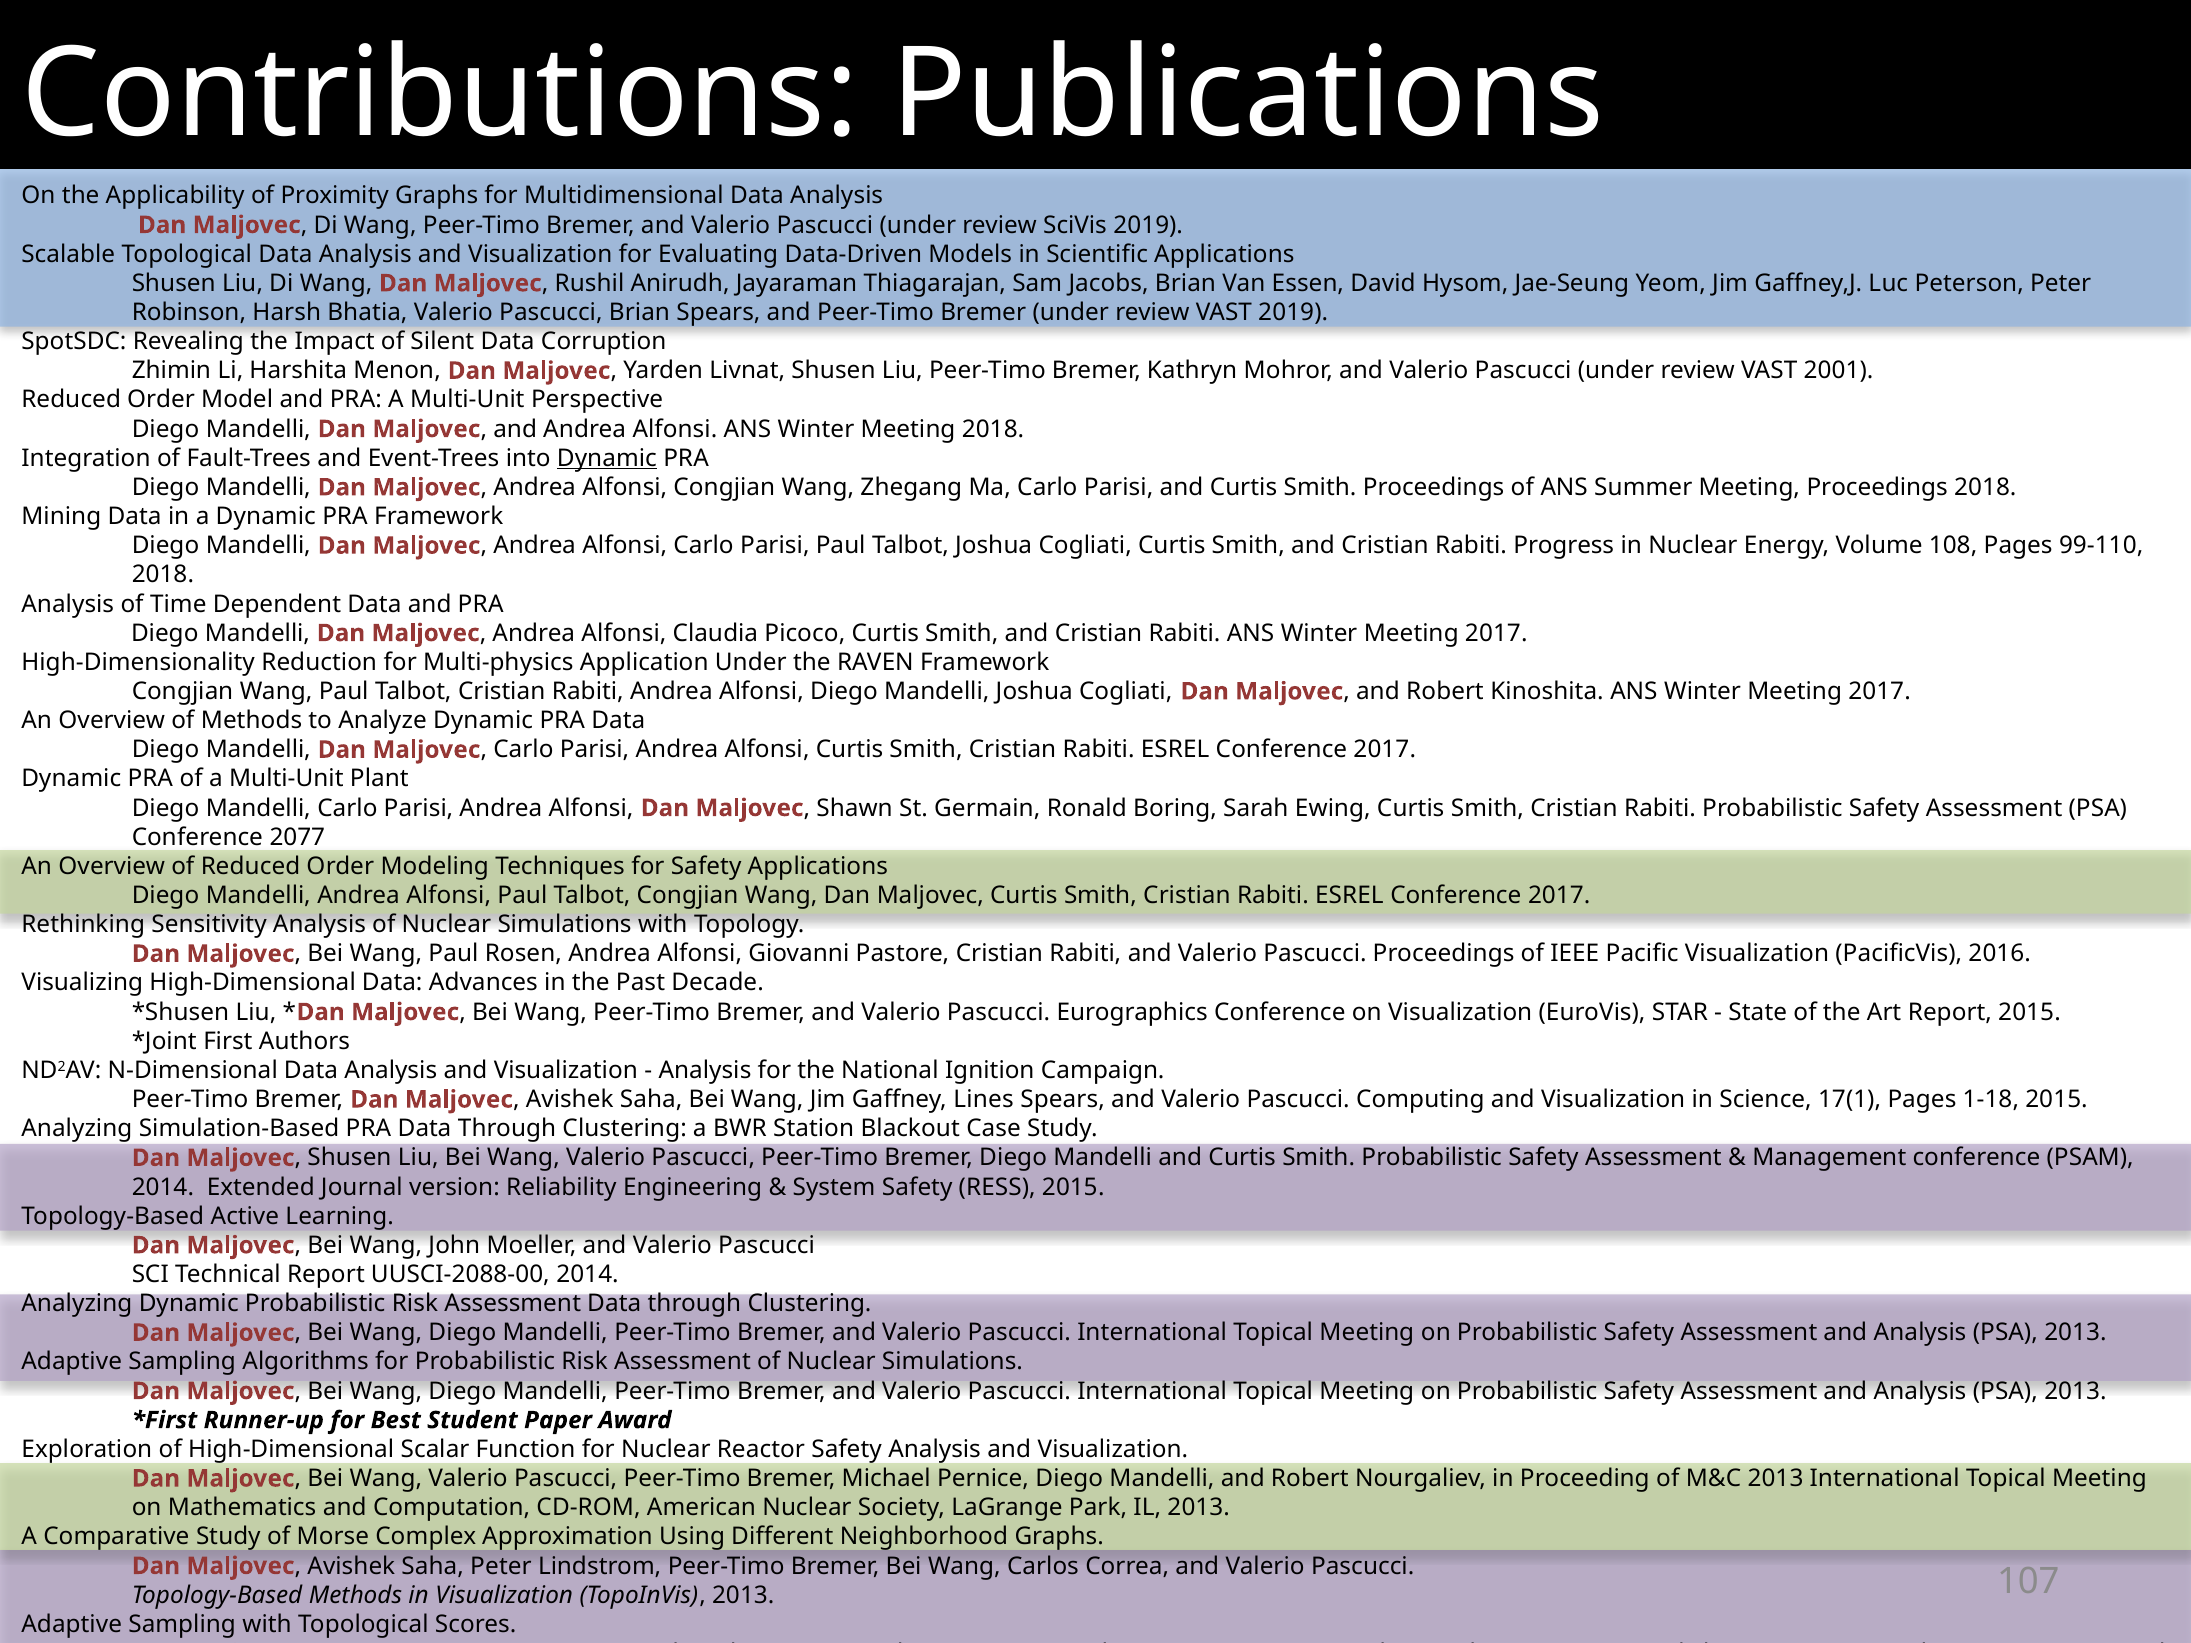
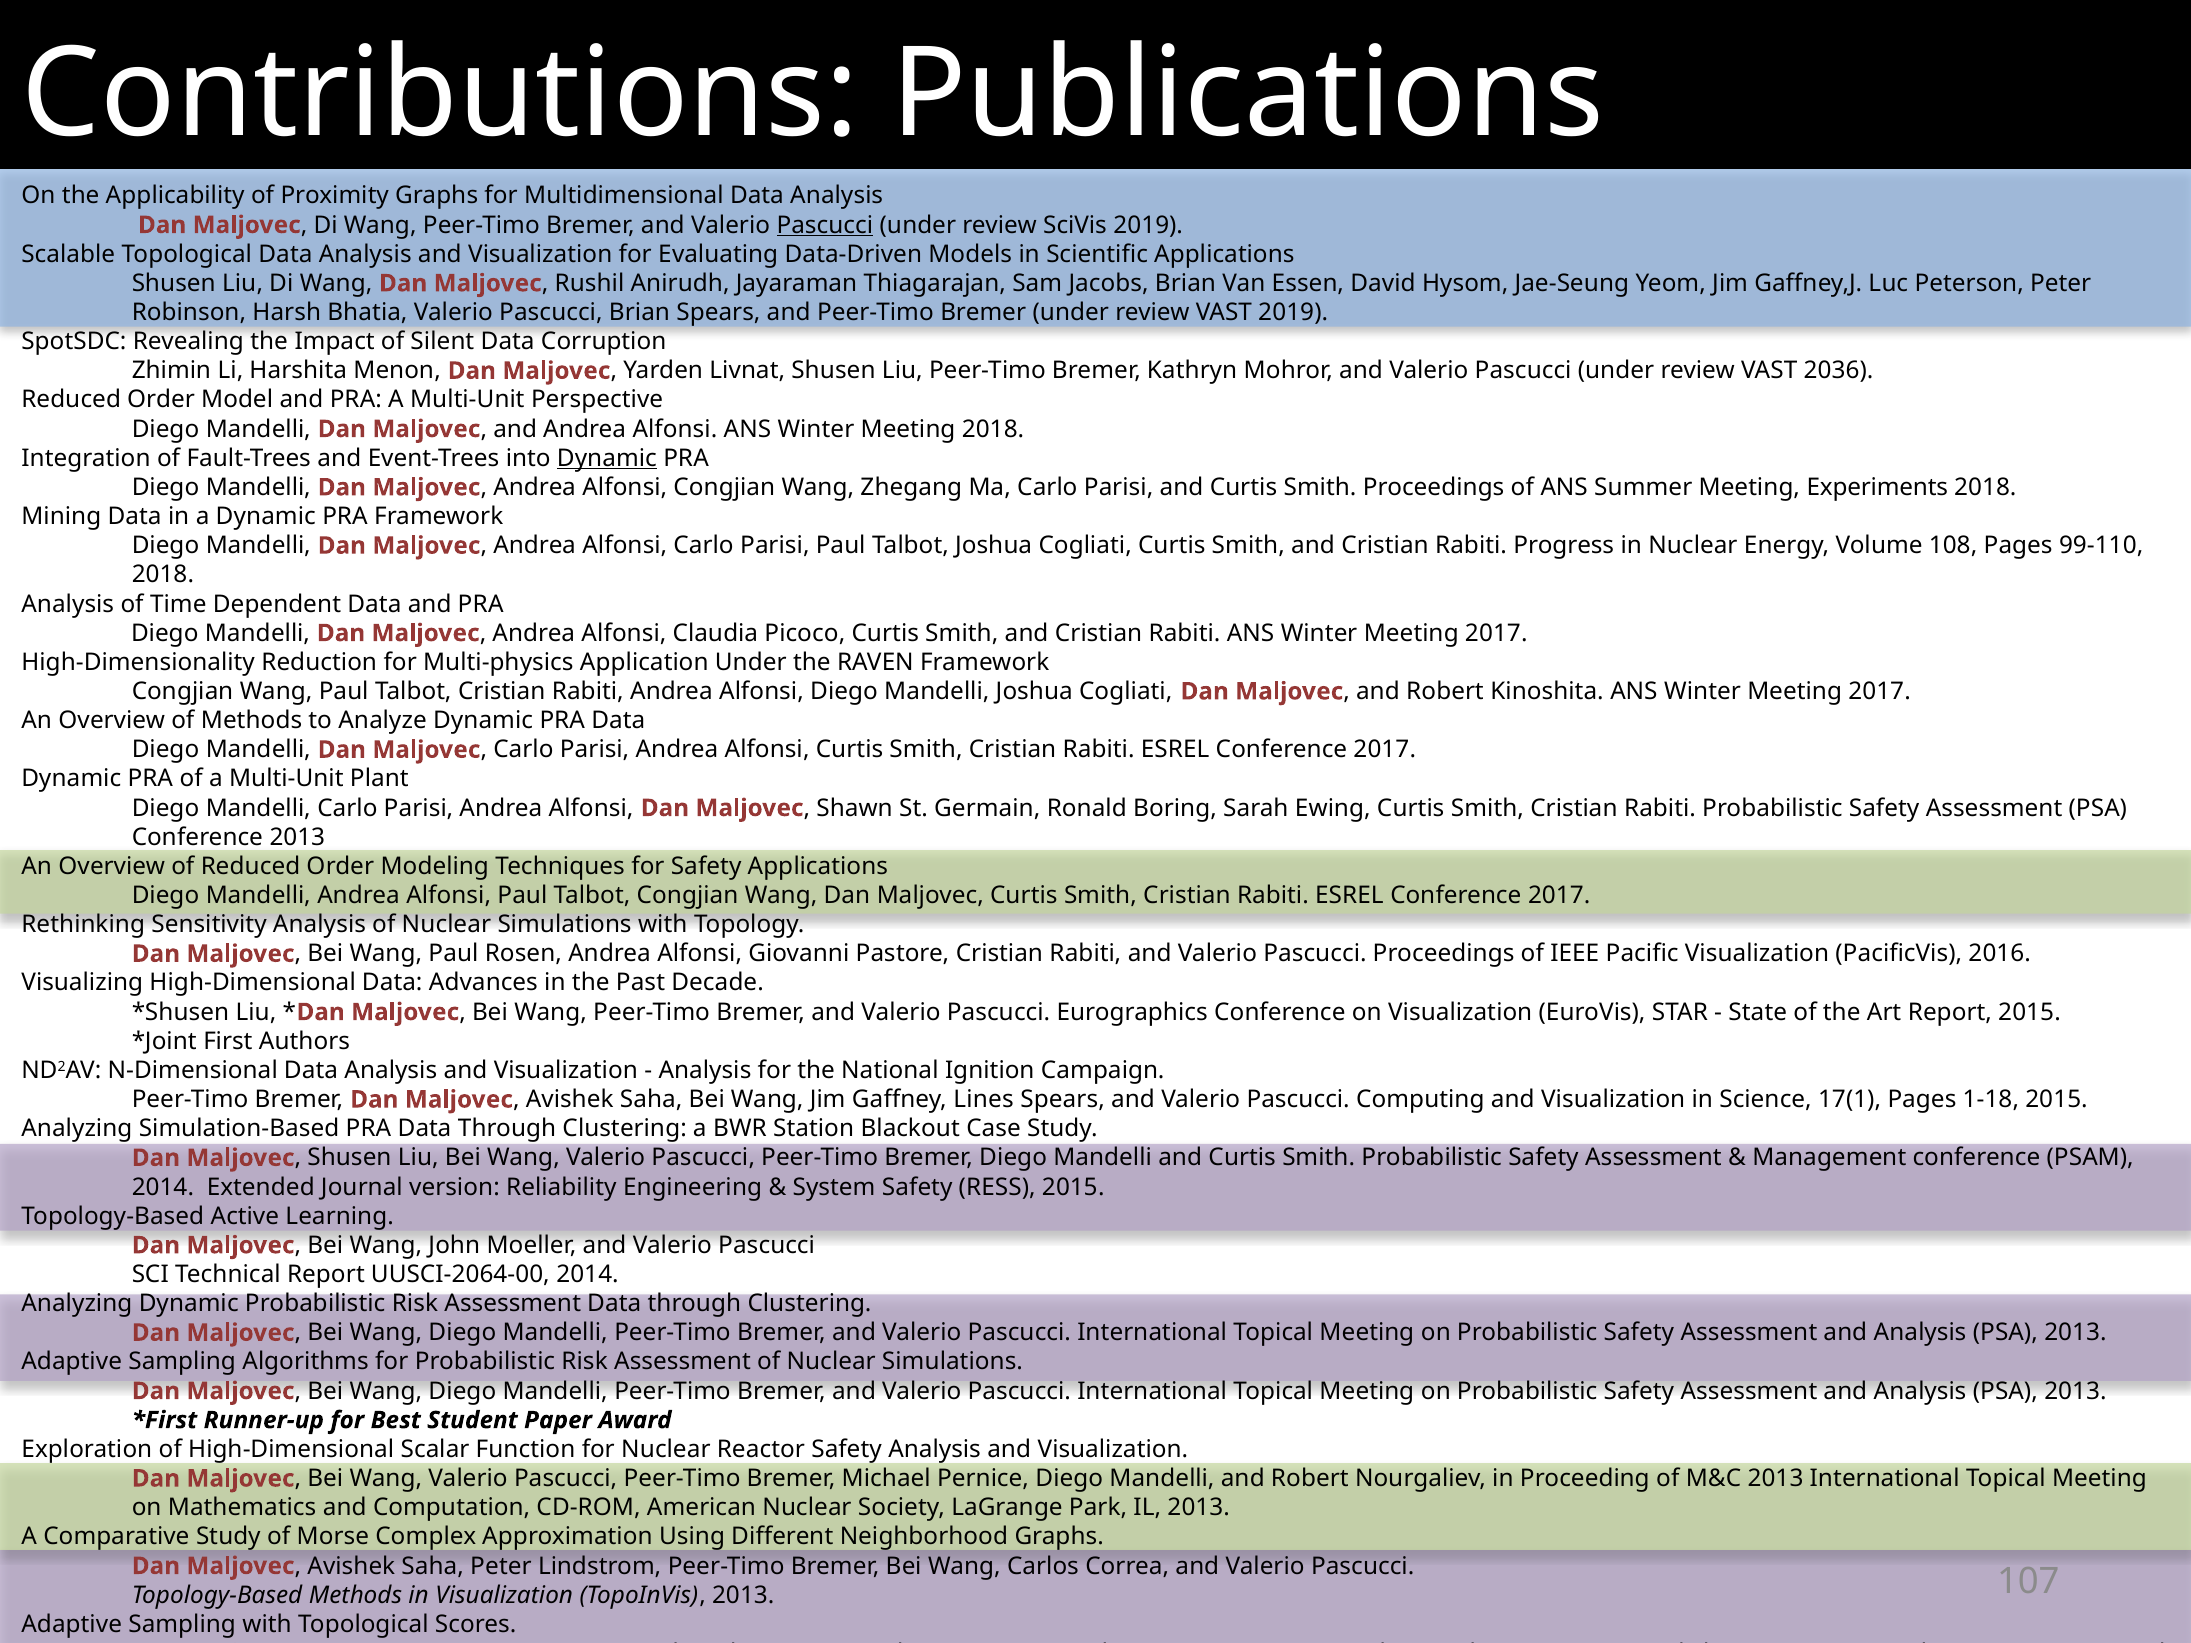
Pascucci underline: none -> present (825, 225)
2001: 2001 -> 2036 (1838, 371)
Meeting Proceedings: Proceedings -> Experiments (1877, 487)
Conference 2077: 2077 -> 2013 (297, 837)
UUSCI-2088-00: UUSCI-2088-00 -> UUSCI-2064-00 (460, 1275)
